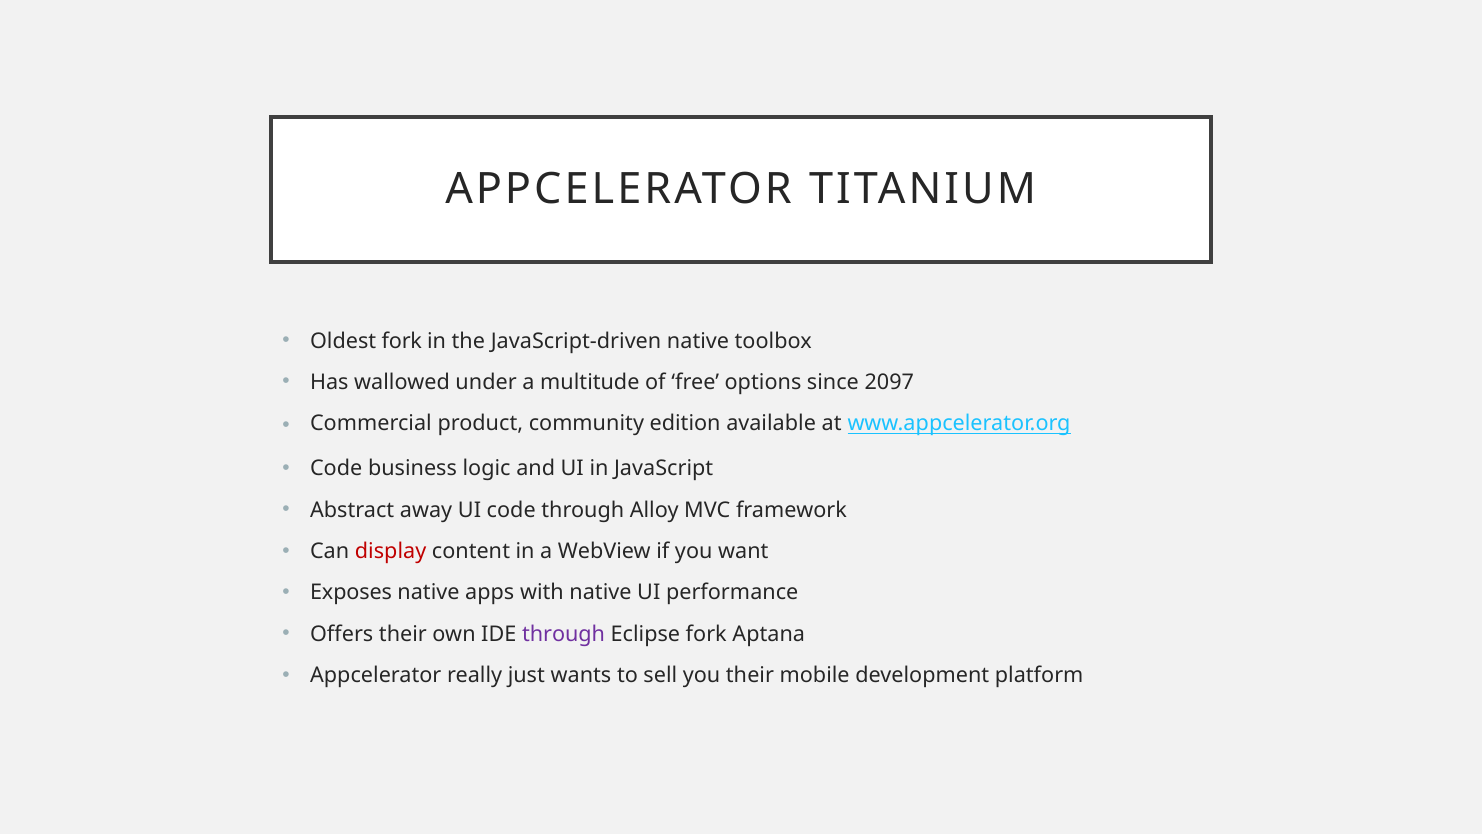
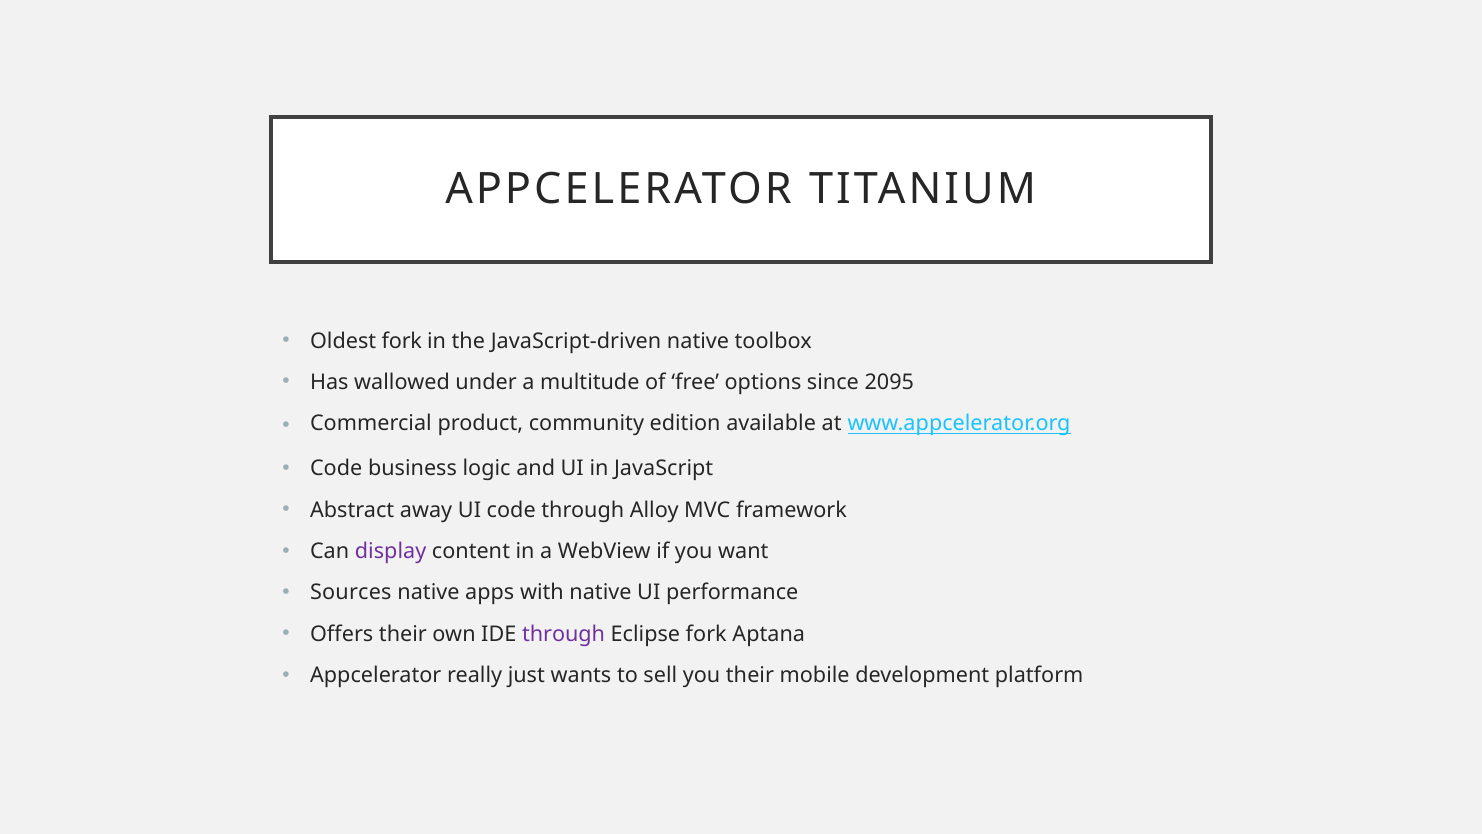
2097: 2097 -> 2095 (889, 382)
display colour: red -> purple (391, 551)
Exposes: Exposes -> Sources (351, 593)
